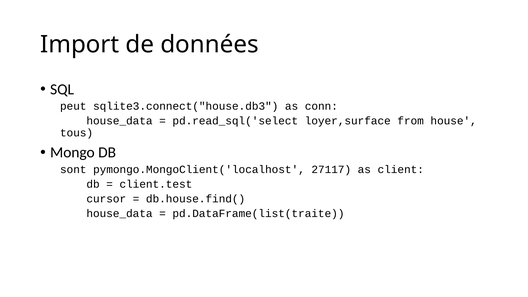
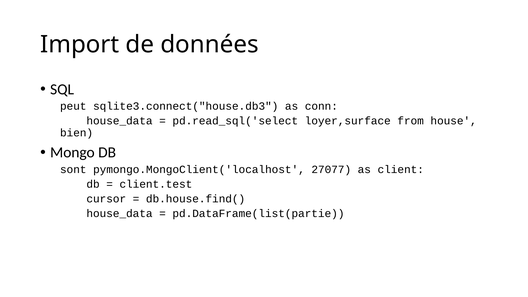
tous: tous -> bien (77, 133)
27117: 27117 -> 27077 (331, 170)
pd.DataFrame(list(traite: pd.DataFrame(list(traite -> pd.DataFrame(list(partie (258, 213)
